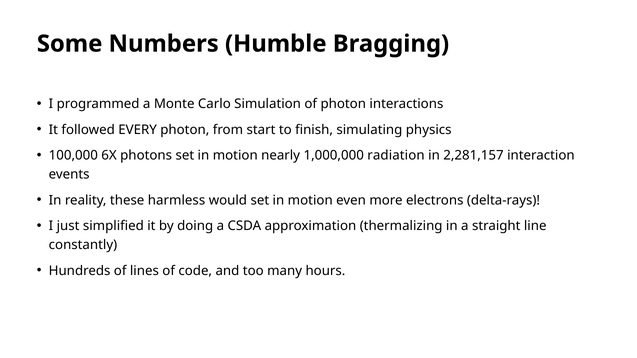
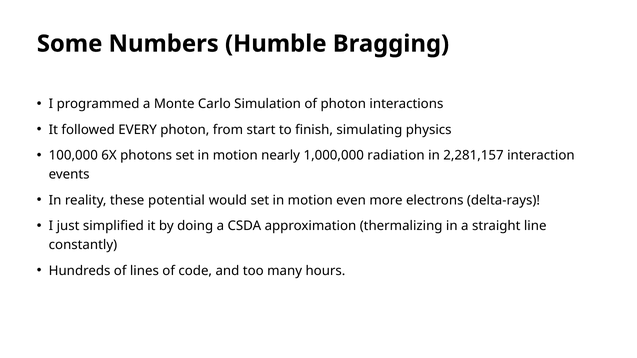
harmless: harmless -> potential (177, 200)
